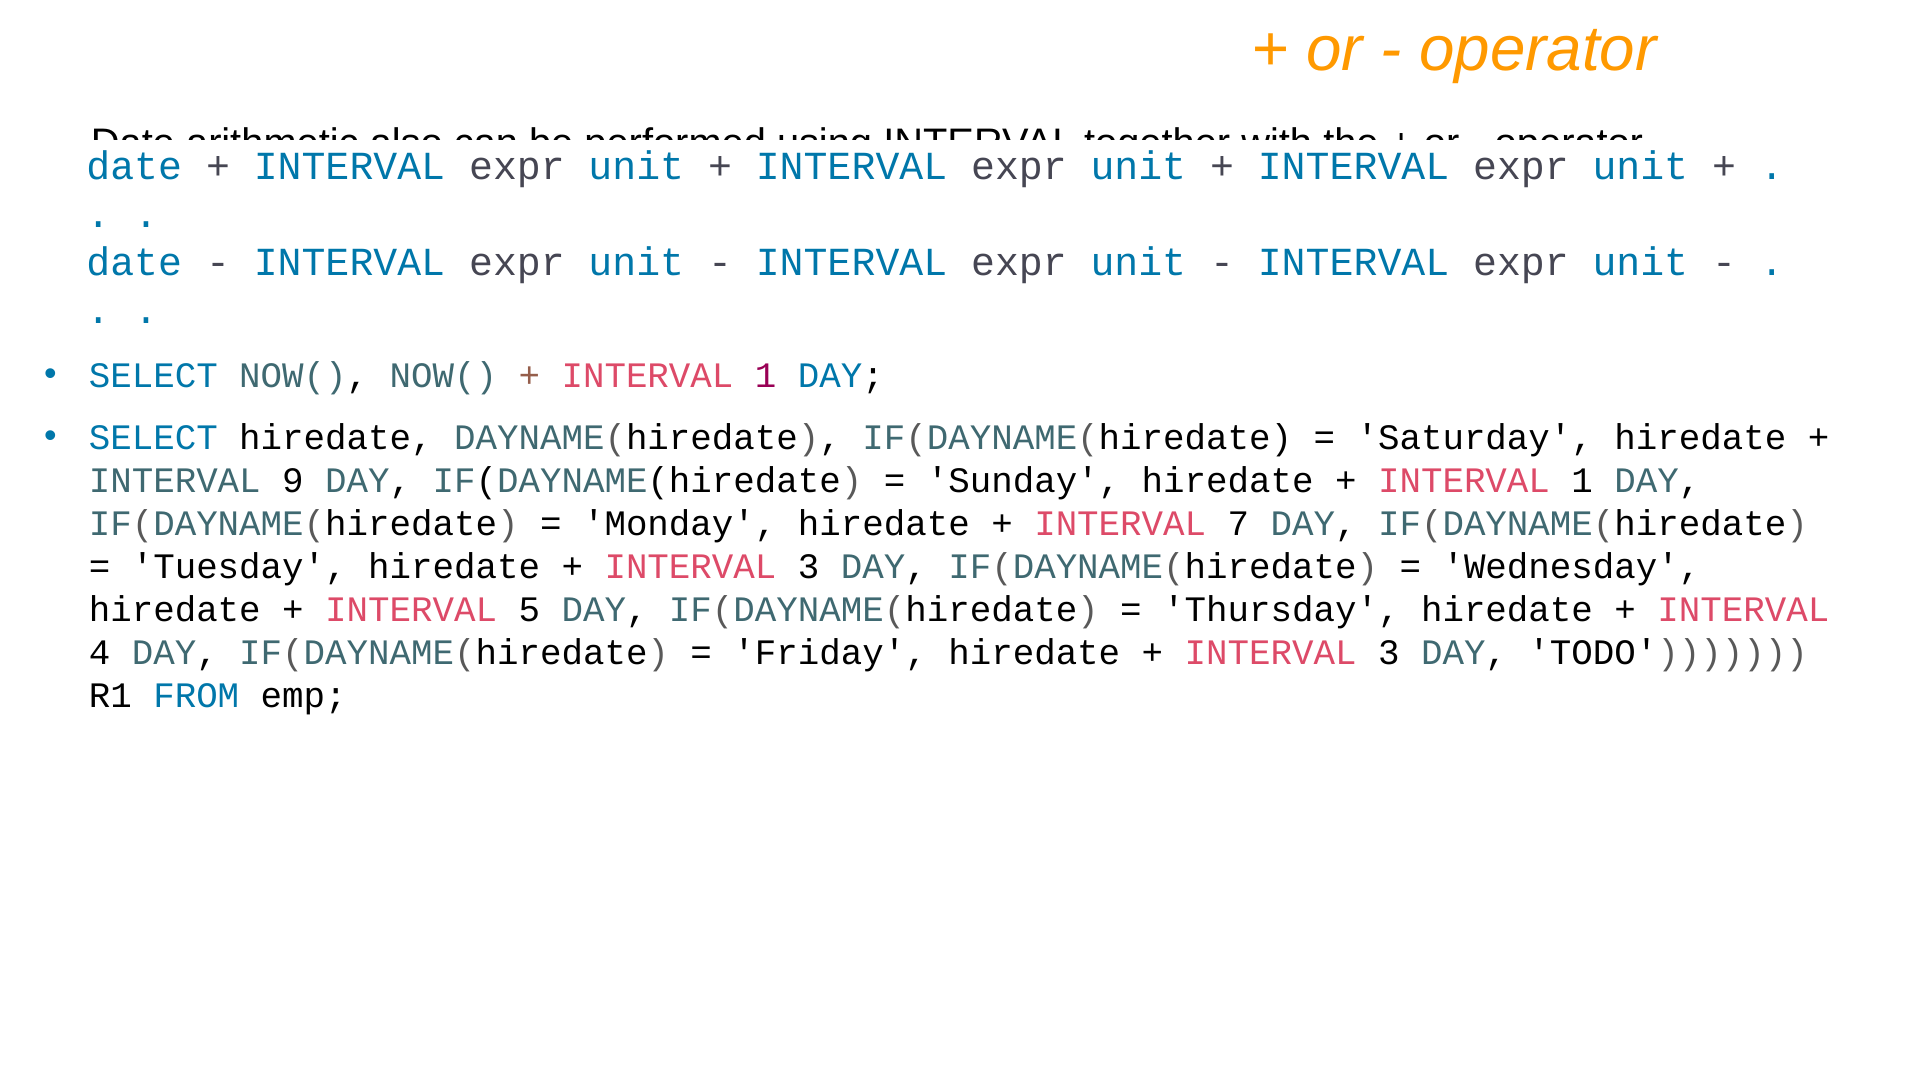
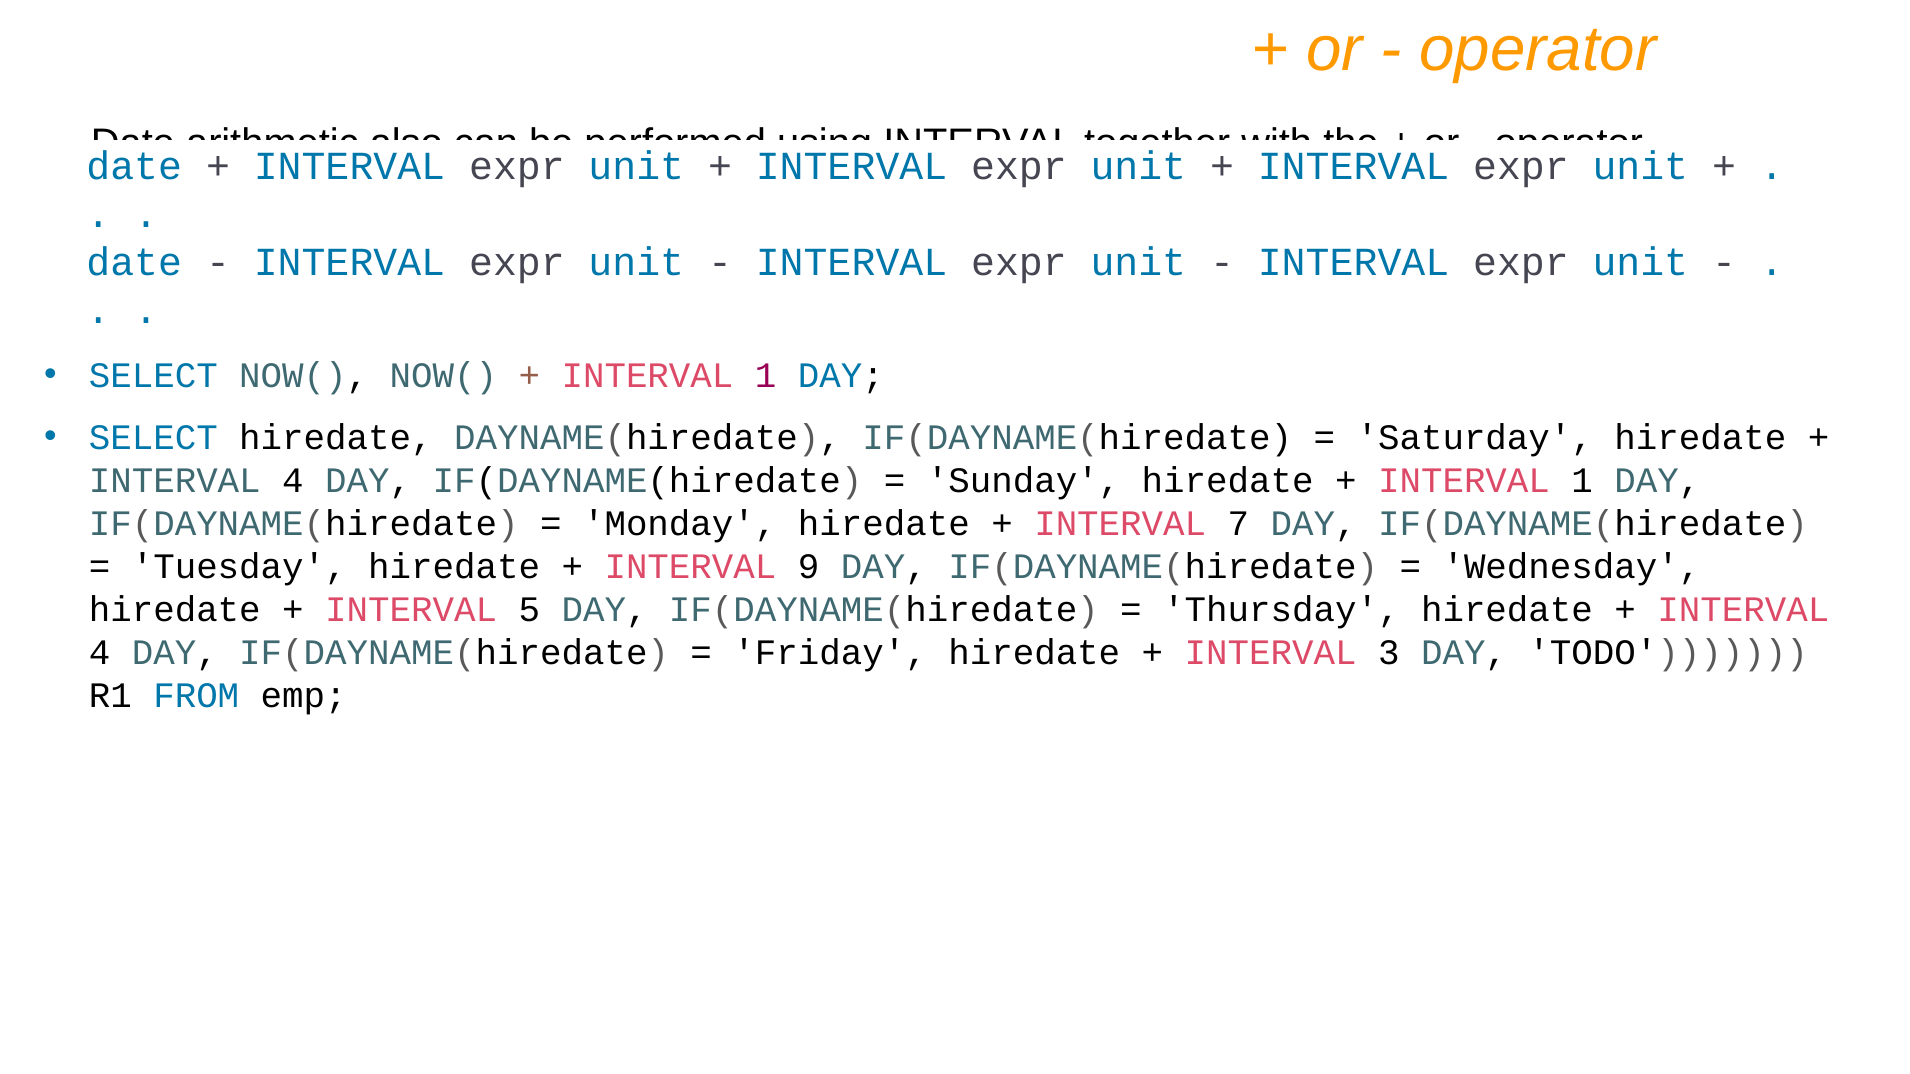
9: 9 -> 4 (293, 481)
3: 3 -> 9 (809, 567)
